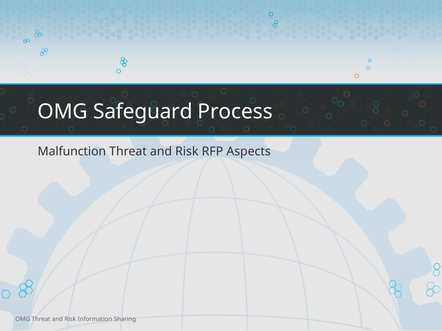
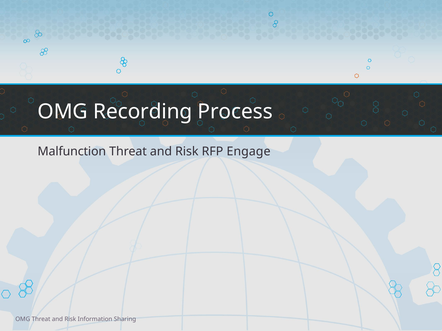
Safeguard: Safeguard -> Recording (143, 112)
Aspects: Aspects -> Engage (249, 152)
